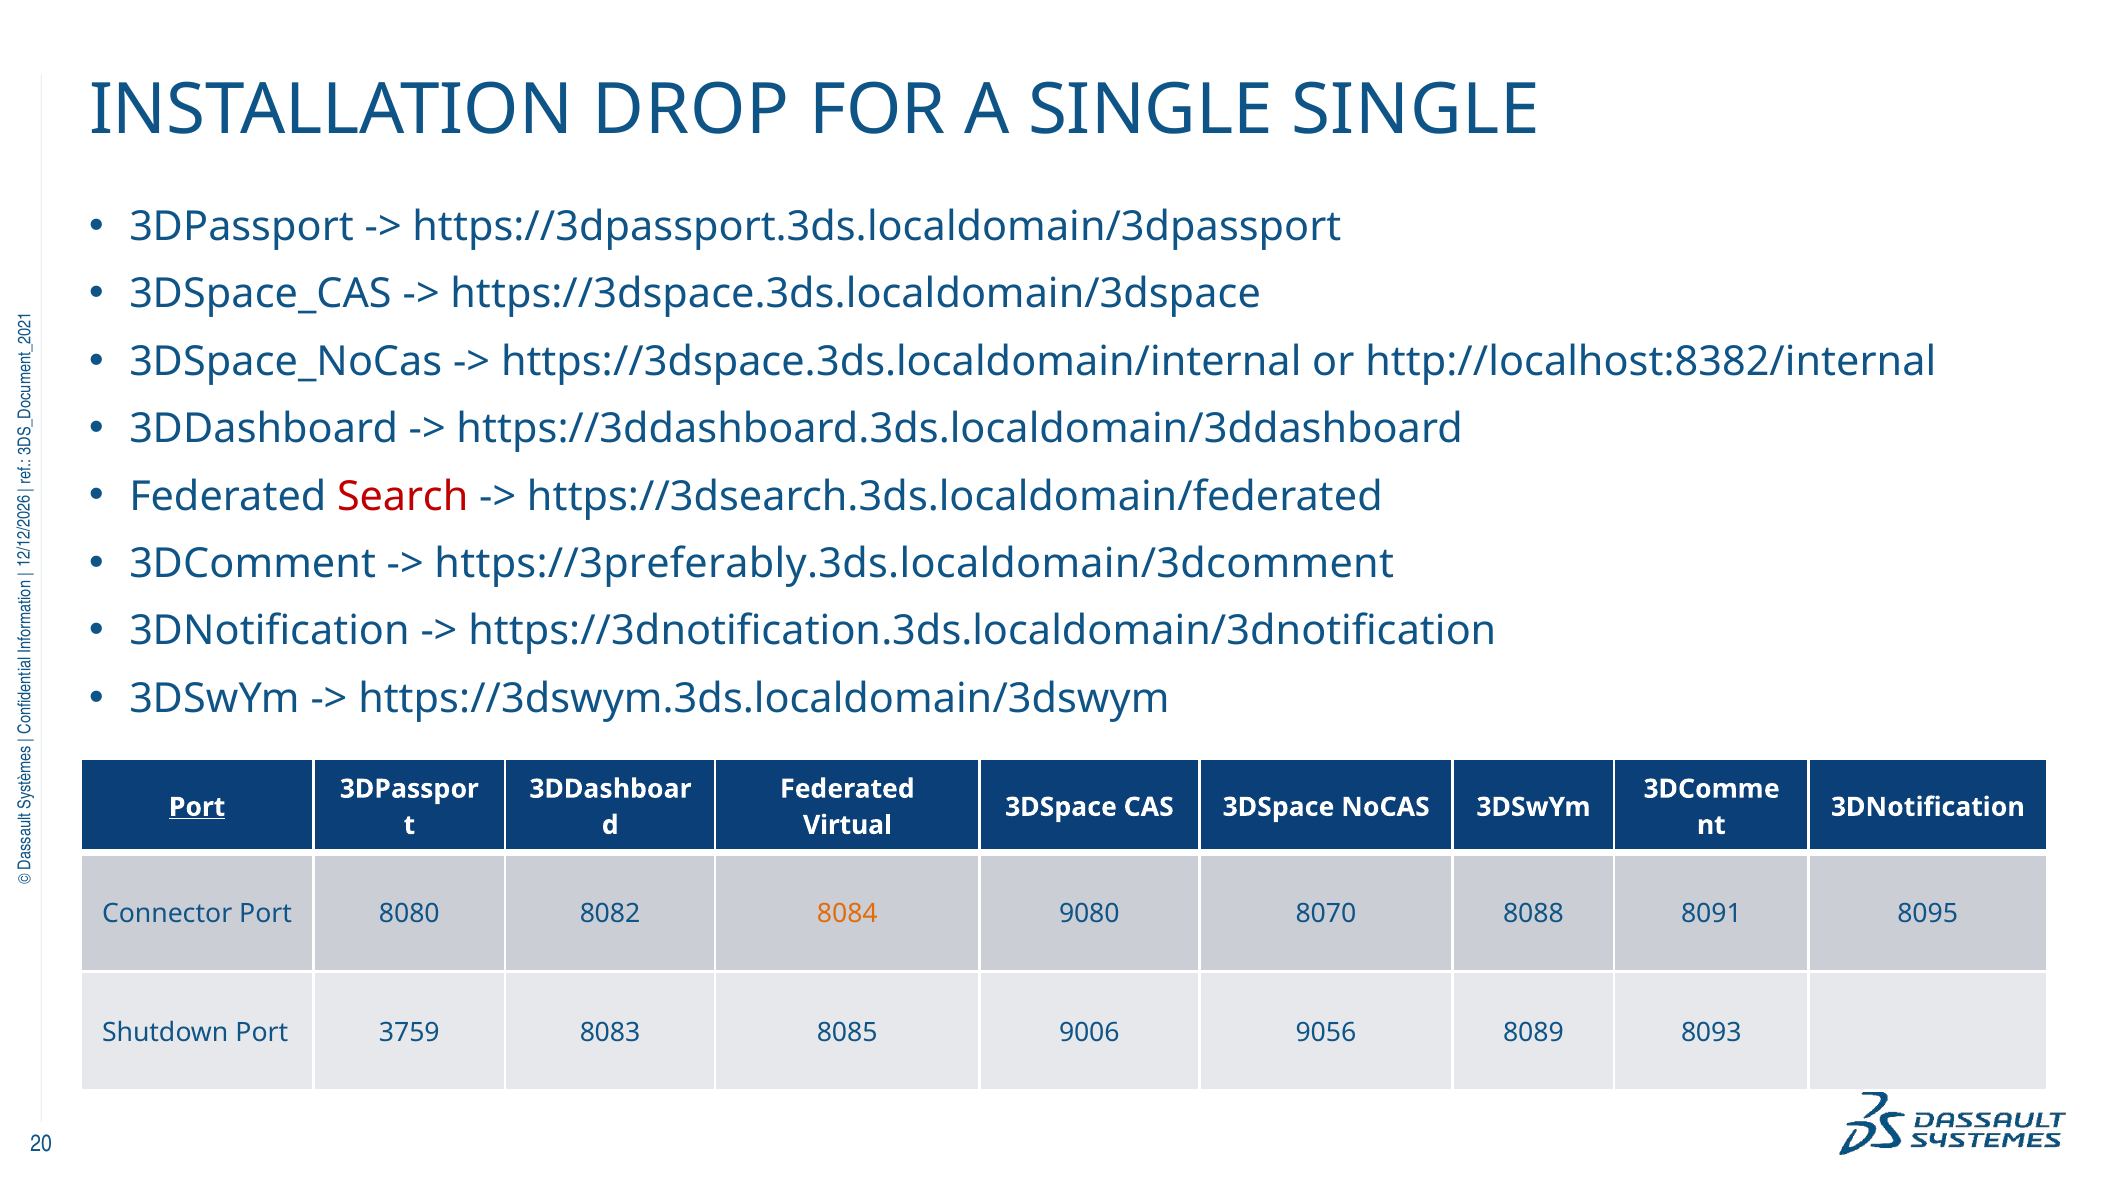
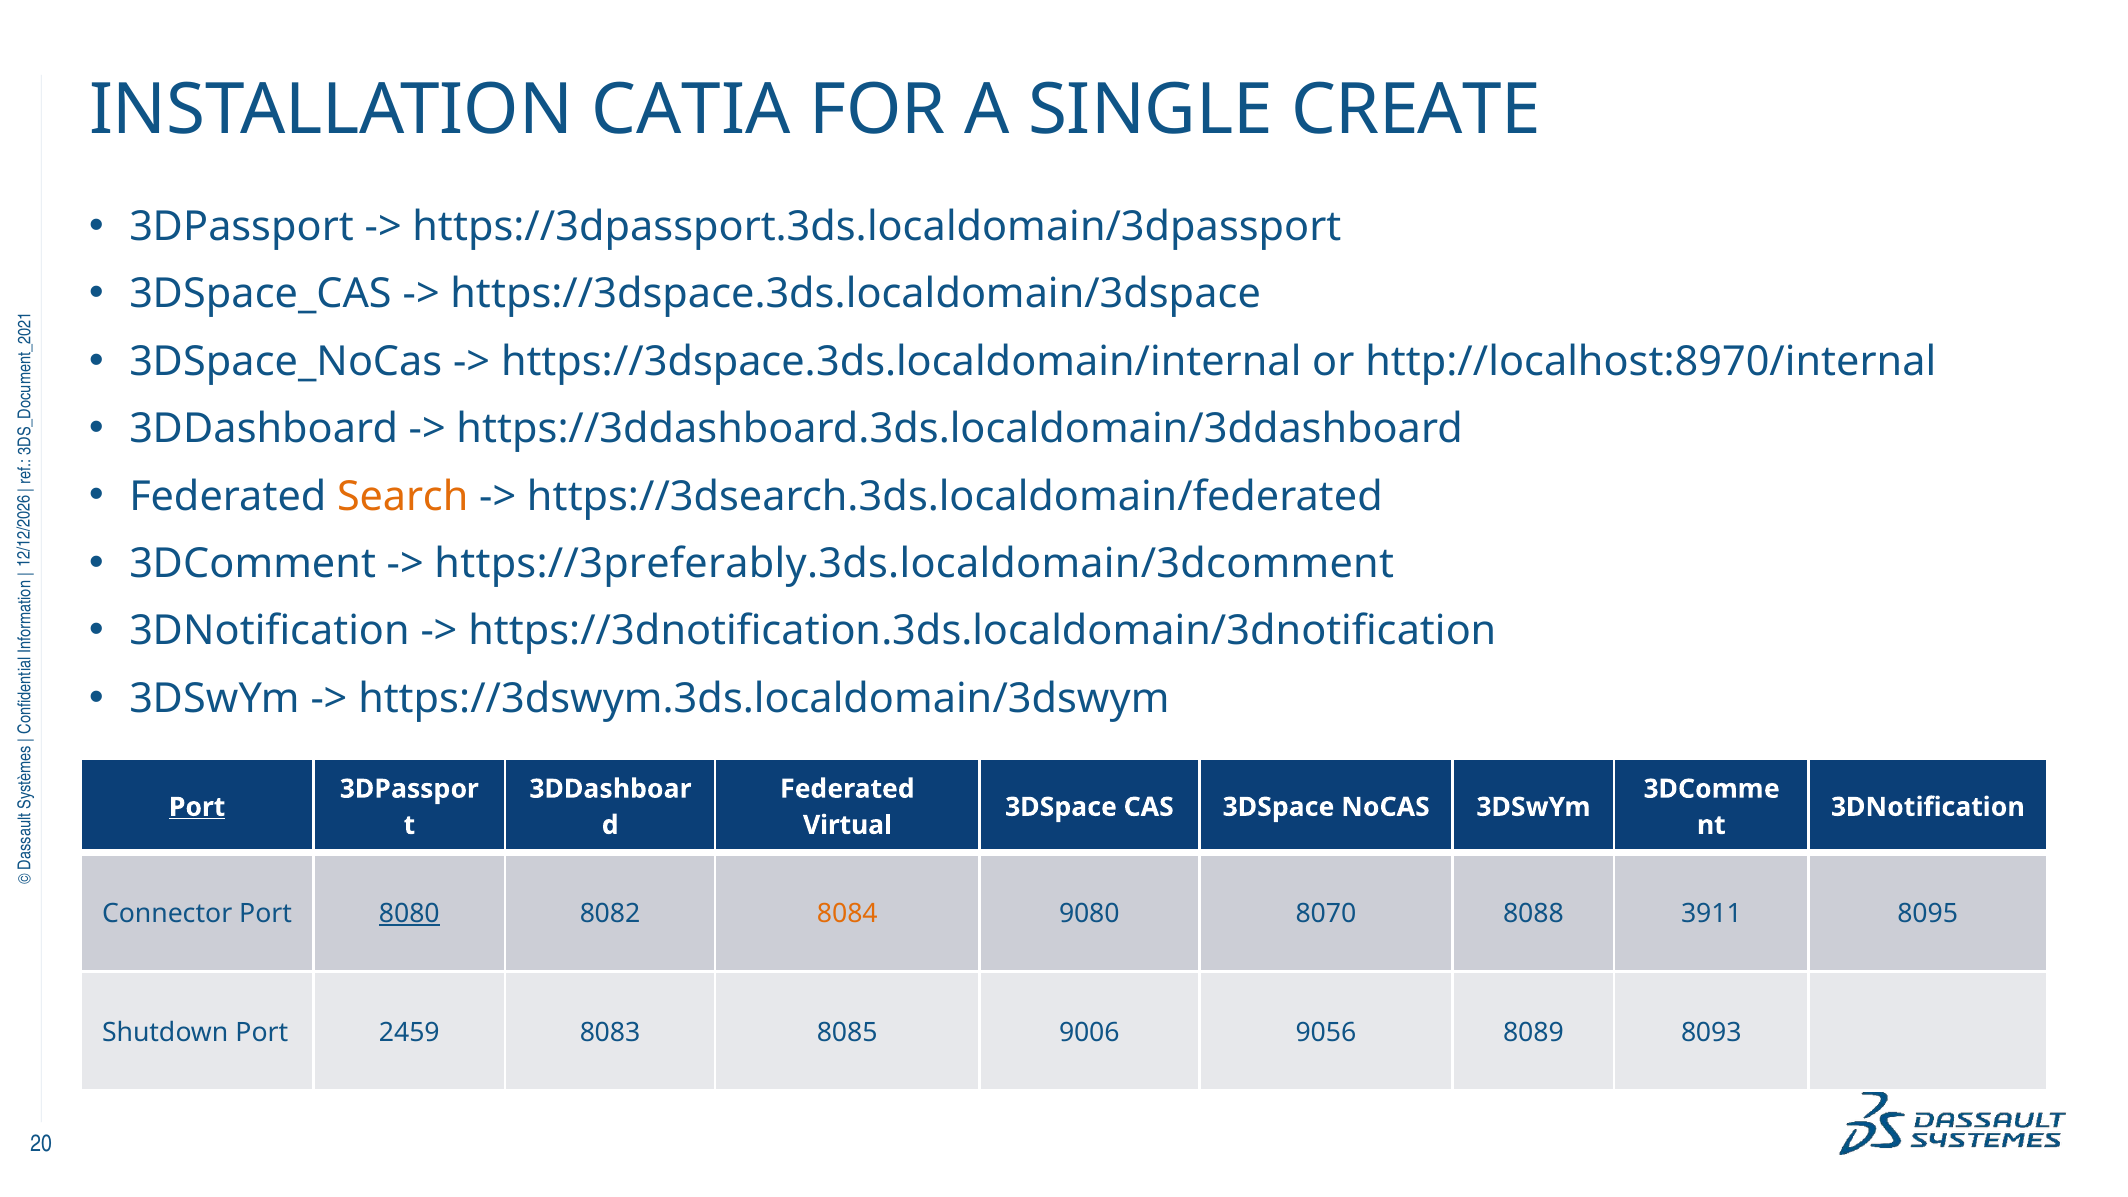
DROP: DROP -> CATIA (691, 110)
SINGLE SINGLE: SINGLE -> CREATE (1416, 110)
http://localhost:8382/internal: http://localhost:8382/internal -> http://localhost:8970/internal (1651, 362)
Search colour: red -> orange (403, 496)
8080 underline: none -> present (409, 913)
8091: 8091 -> 3911 (1711, 913)
3759: 3759 -> 2459 (409, 1032)
